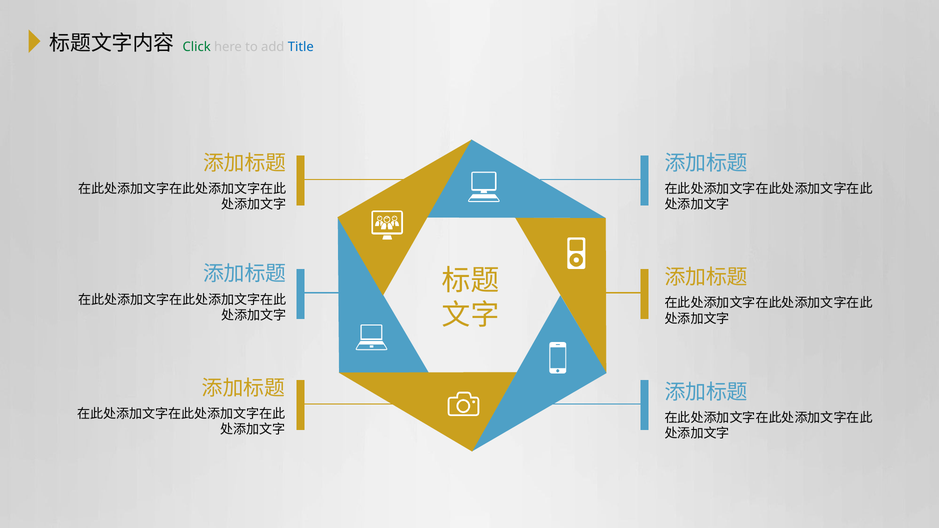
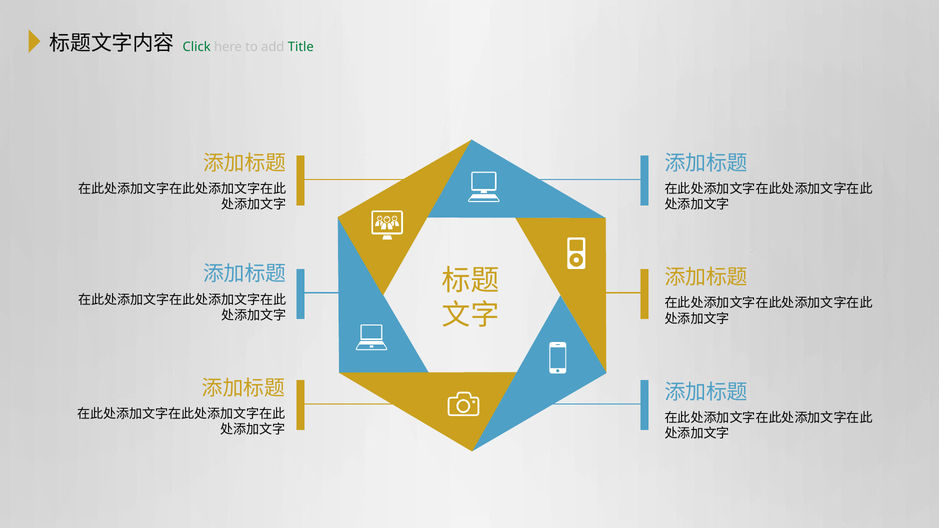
Title colour: blue -> green (301, 47)
